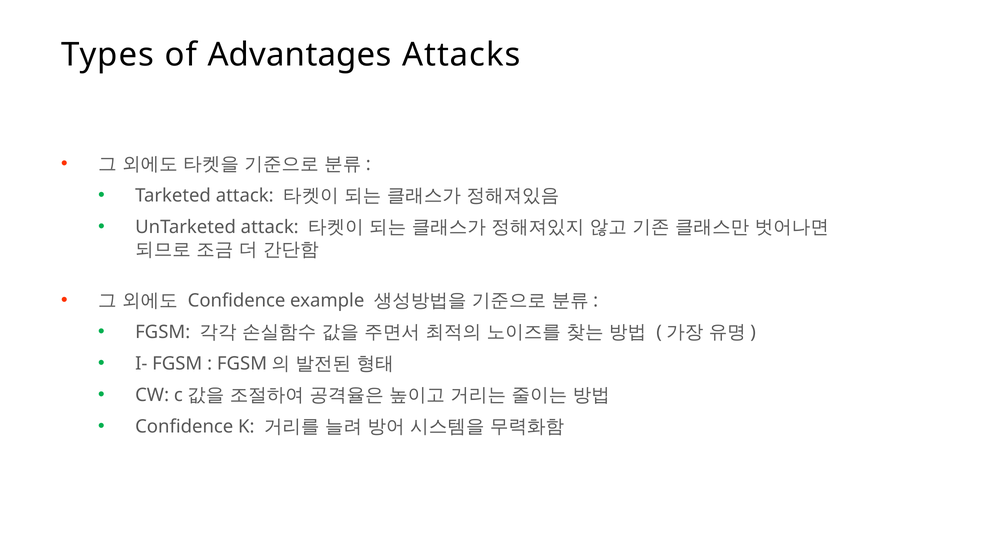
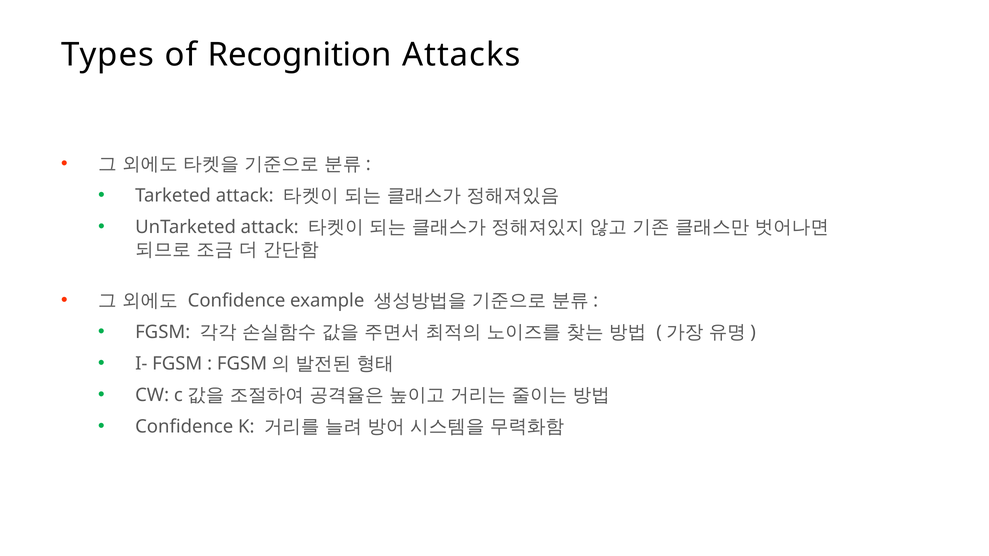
Advantages: Advantages -> Recognition (300, 55)
